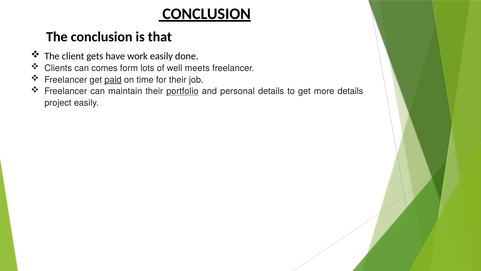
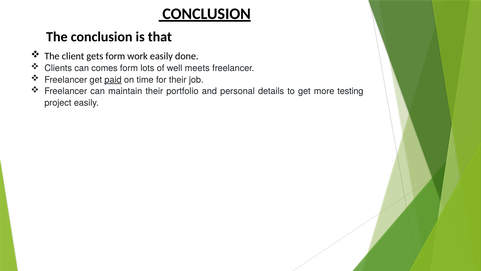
gets have: have -> form (115, 56)
portfolio underline: present -> none (182, 91)
more details: details -> testing (350, 91)
